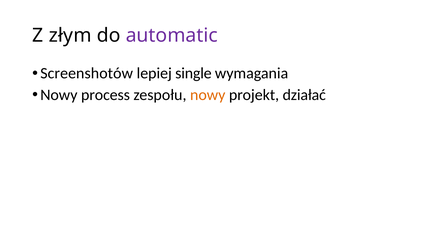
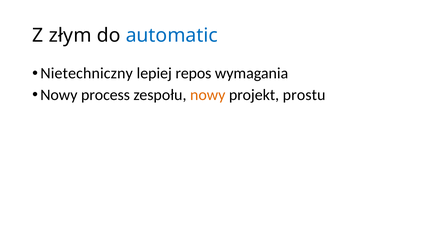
automatic colour: purple -> blue (172, 36)
Screenshotów: Screenshotów -> Nietechniczny (87, 74)
single: single -> repos (193, 74)
działać: działać -> prostu (304, 95)
